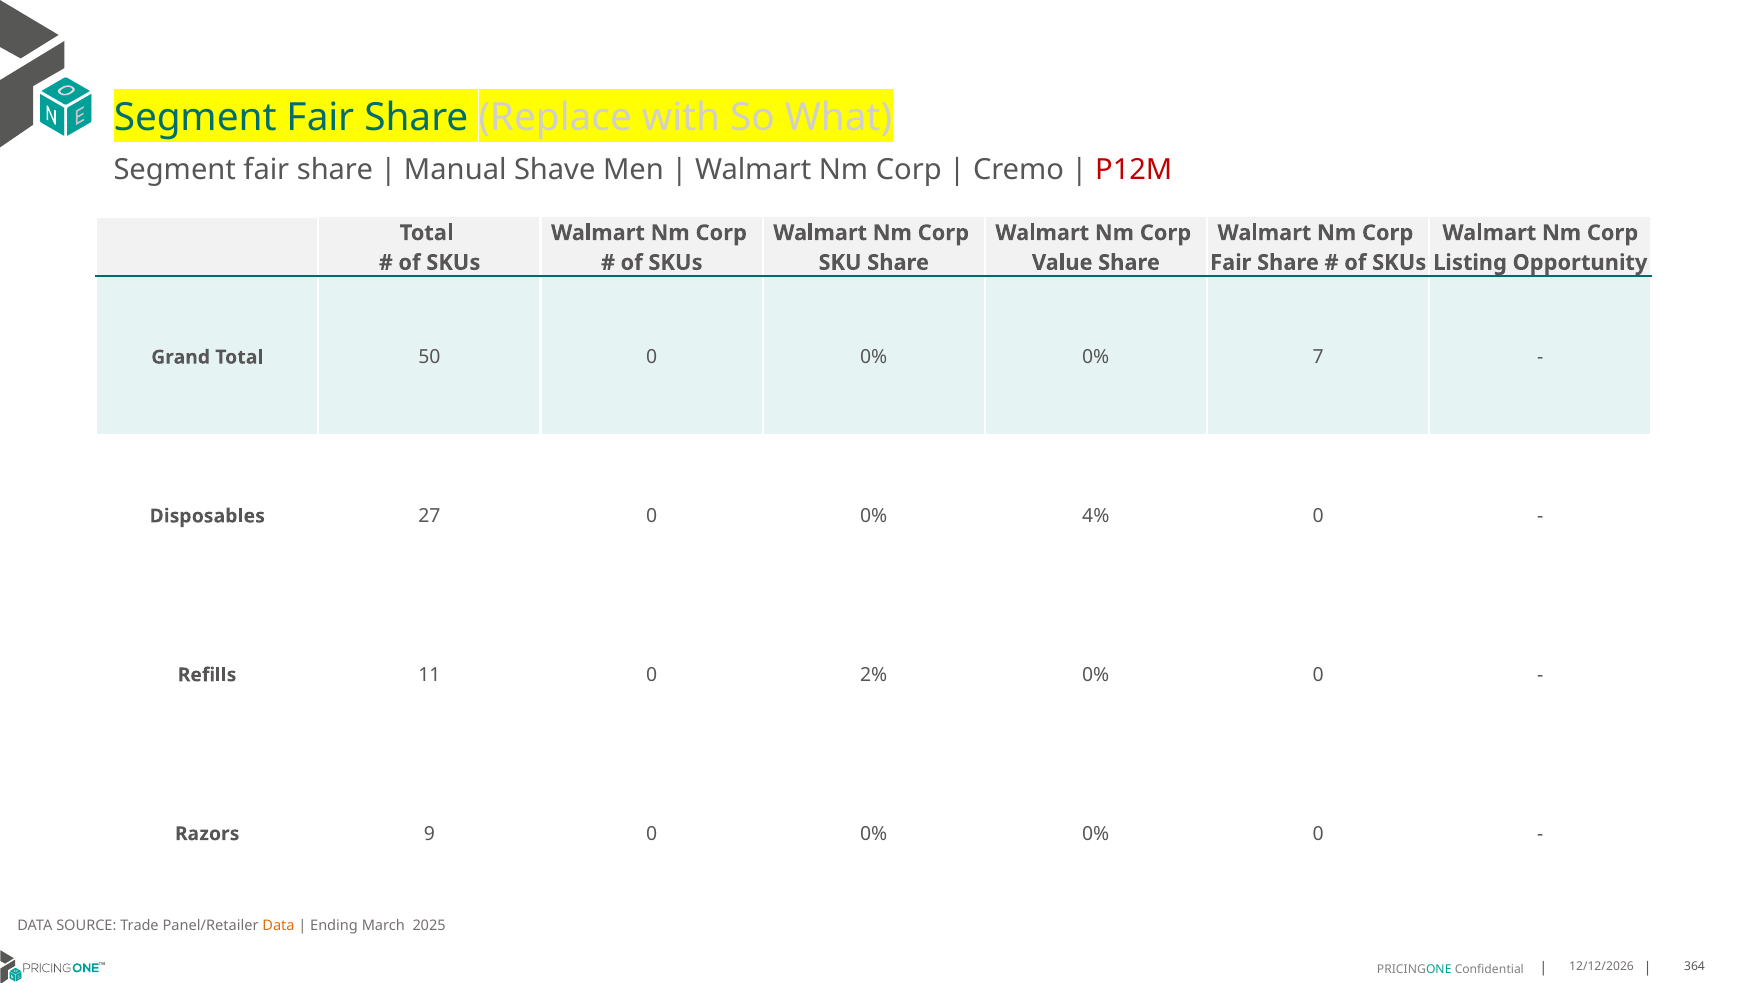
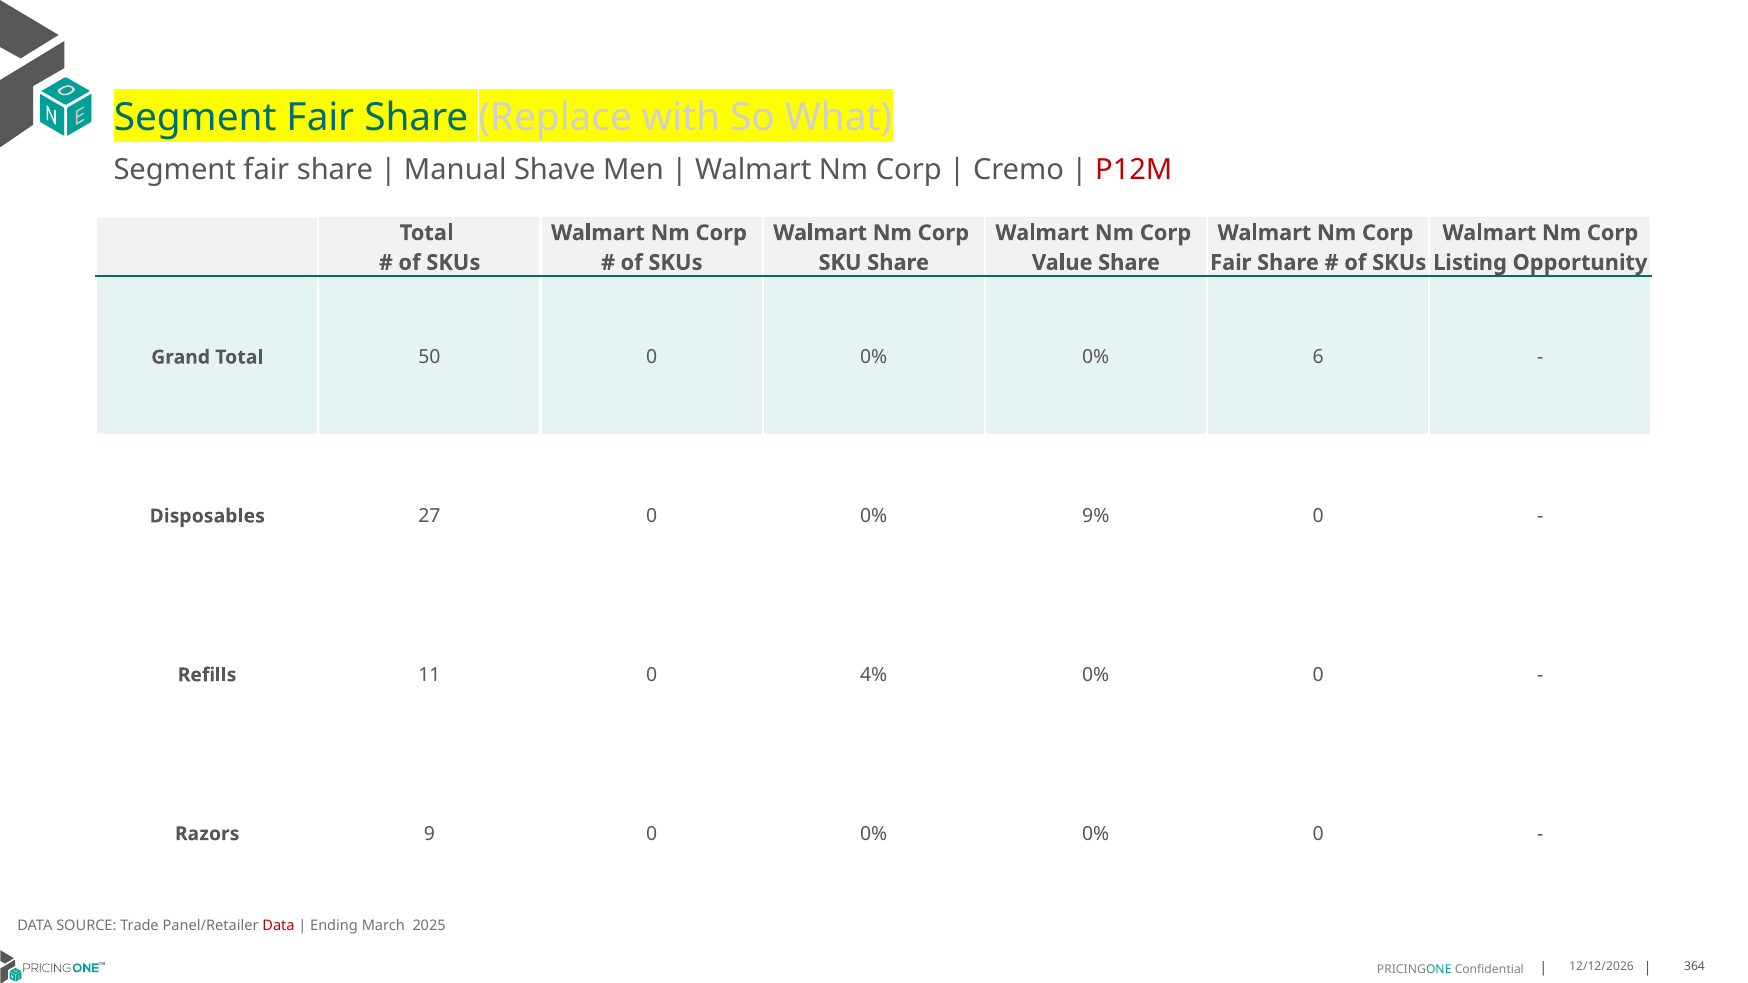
7: 7 -> 6 (1318, 357)
4%: 4% -> 9% (1096, 516)
2%: 2% -> 4% (874, 675)
Data colour: orange -> red (278, 926)
